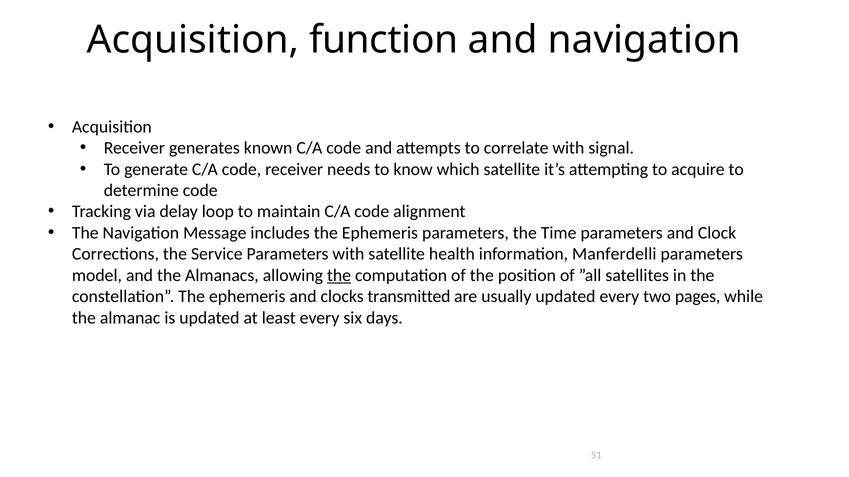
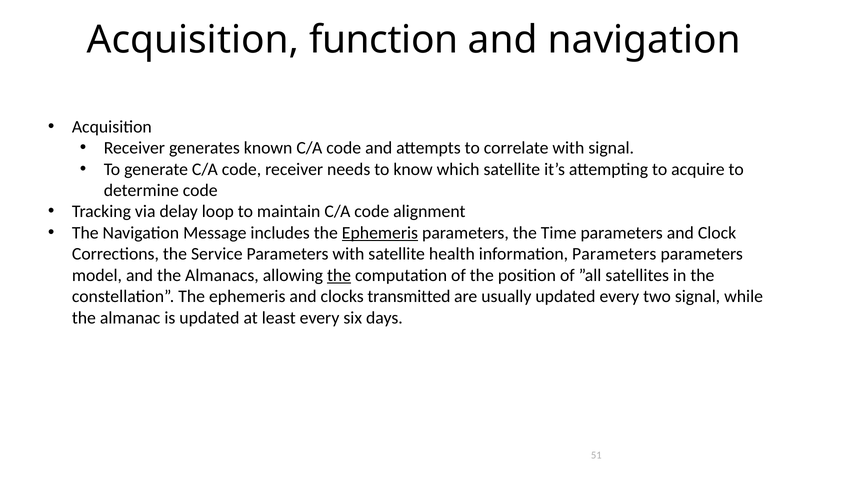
Ephemeris underline: none -> present (380, 233)
information Manferdelli: Manferdelli -> Parameters (614, 254)
two pages: pages -> signal (698, 297)
